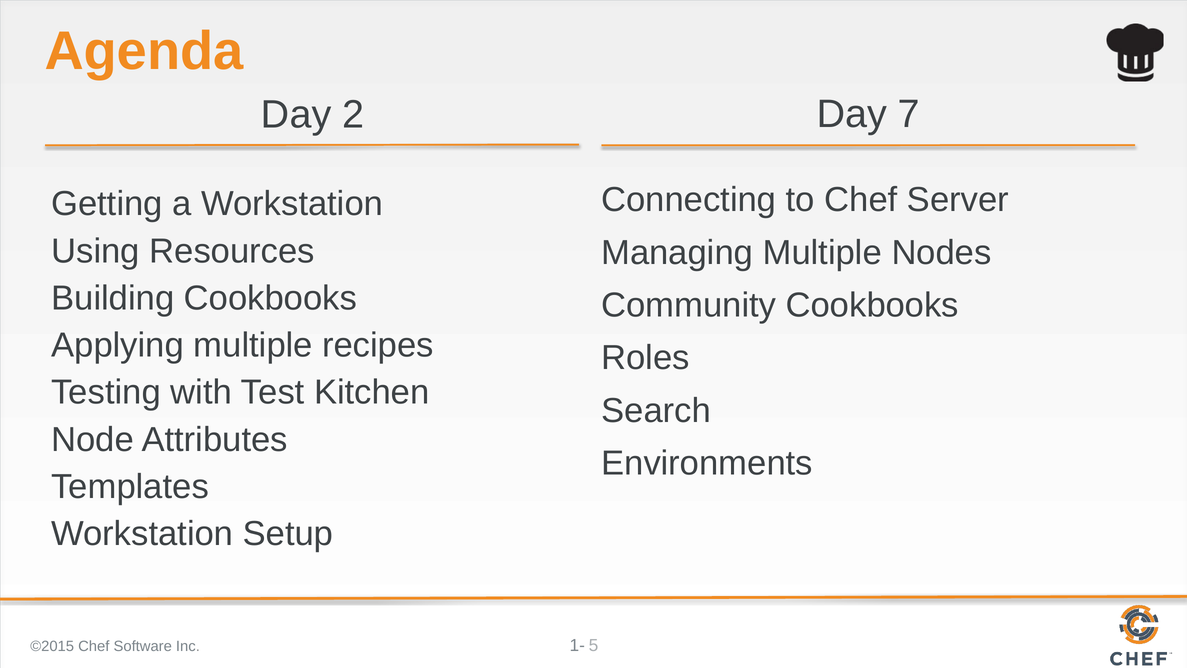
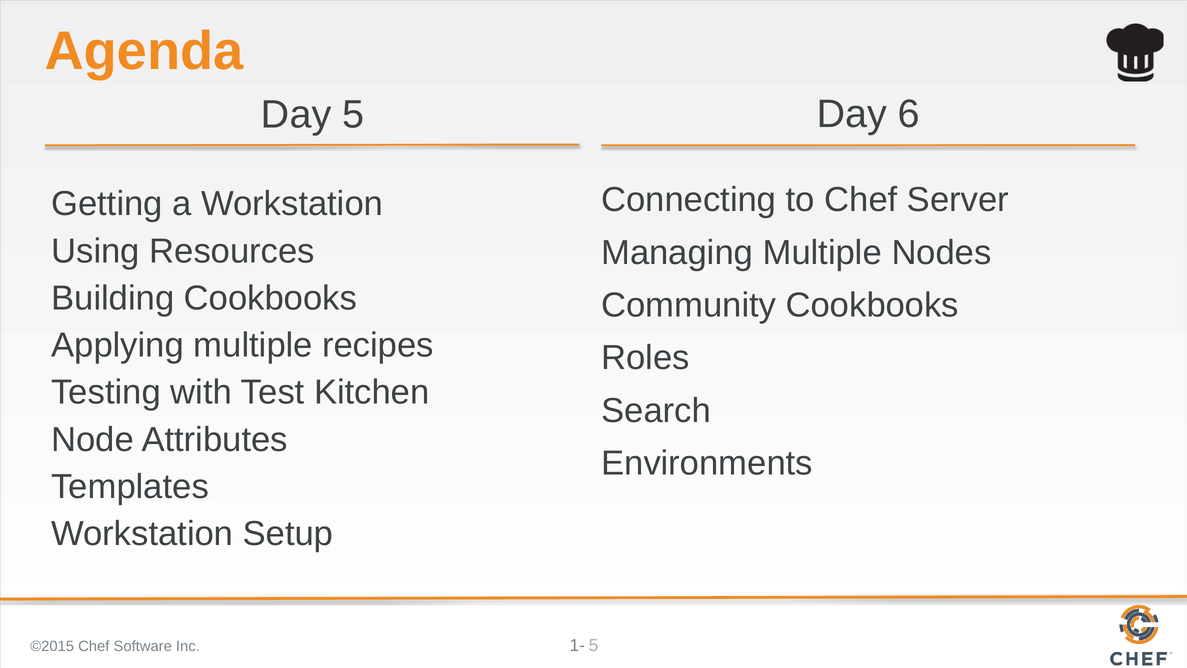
Day 2: 2 -> 5 (353, 115)
7: 7 -> 6 (909, 114)
